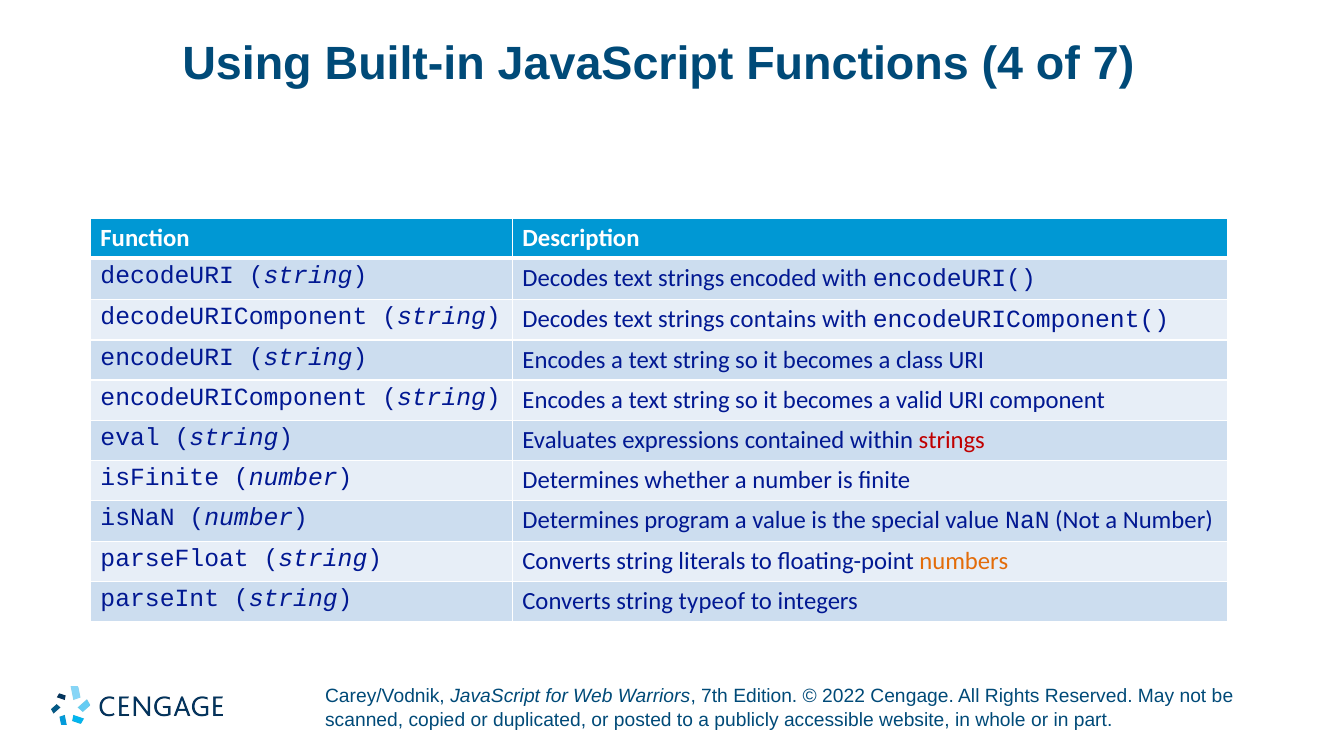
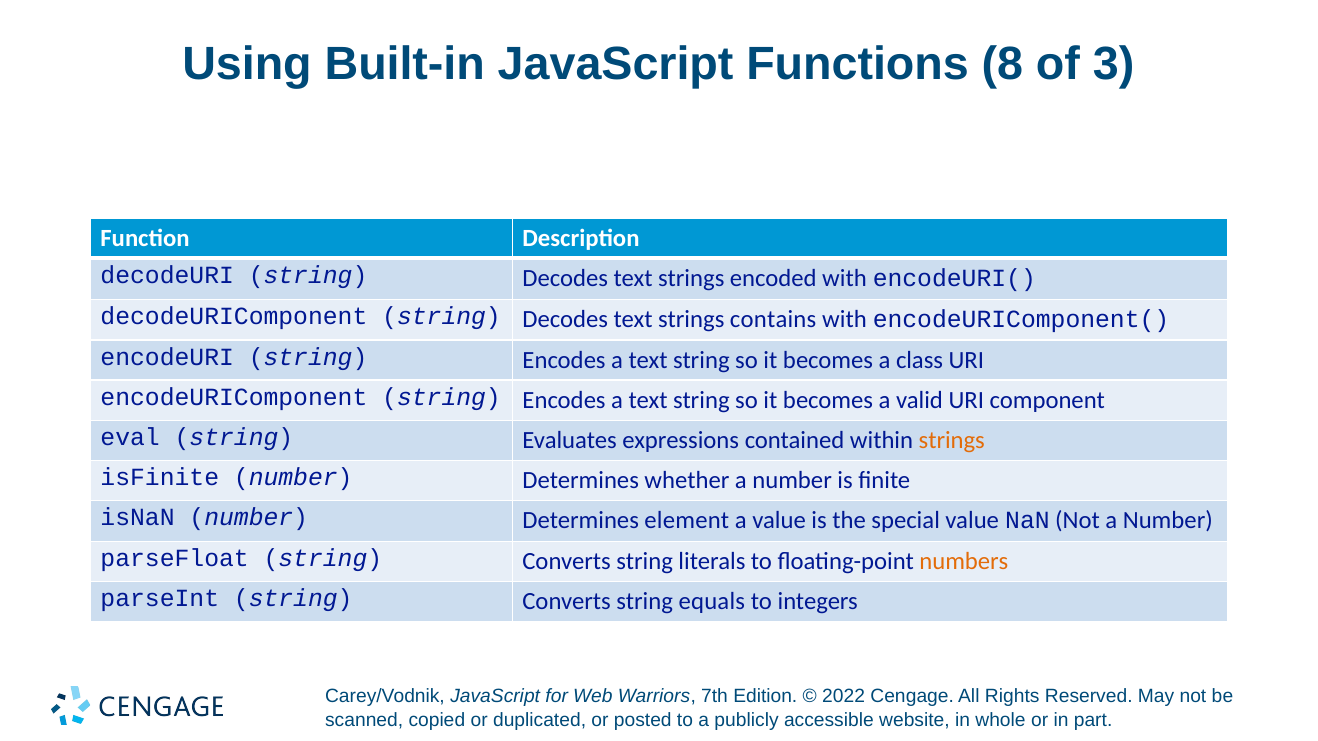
4: 4 -> 8 (1002, 64)
7: 7 -> 3 (1114, 64)
strings colour: red -> orange (952, 441)
program: program -> element (687, 521)
typeof: typeof -> equals (712, 602)
